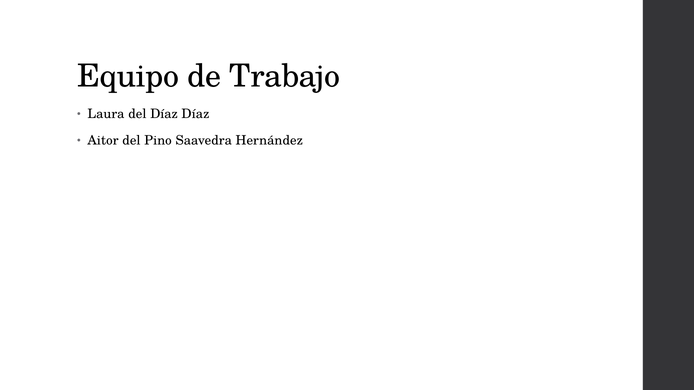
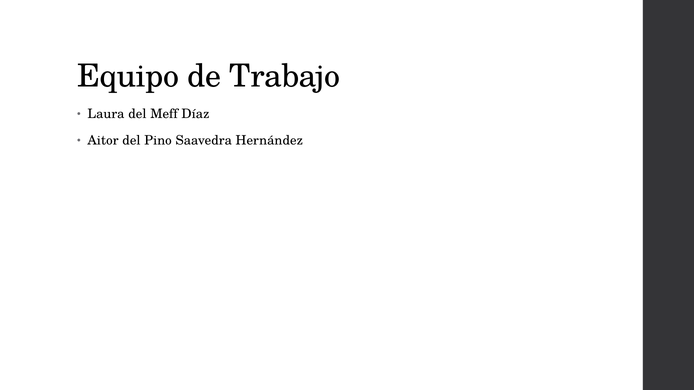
del Díaz: Díaz -> Meff (164, 114)
